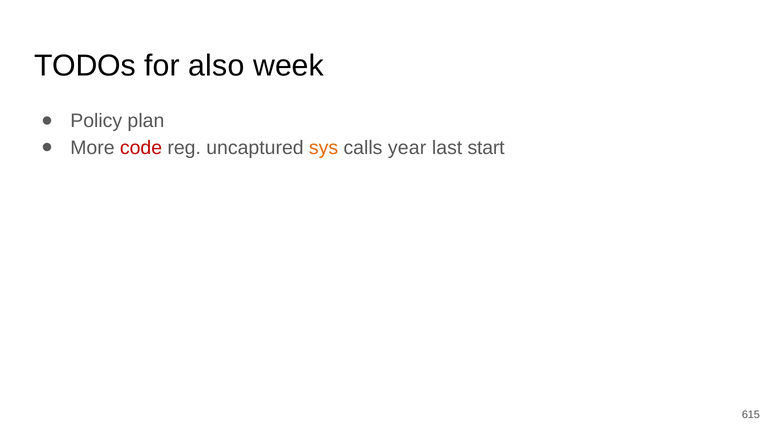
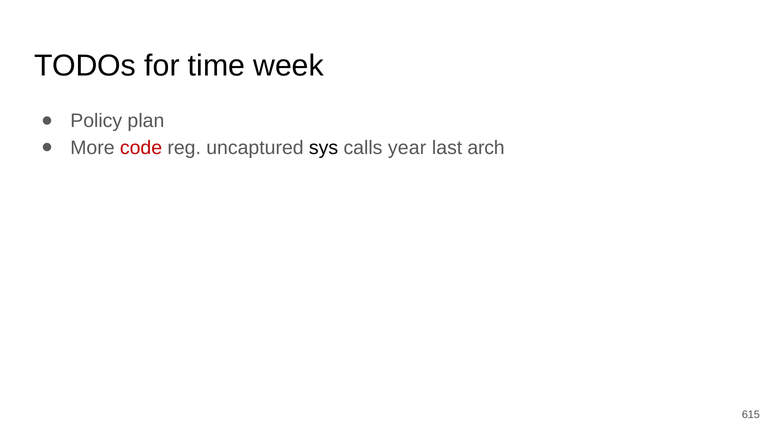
also: also -> time (216, 66)
sys colour: orange -> black (324, 147)
start: start -> arch (486, 147)
